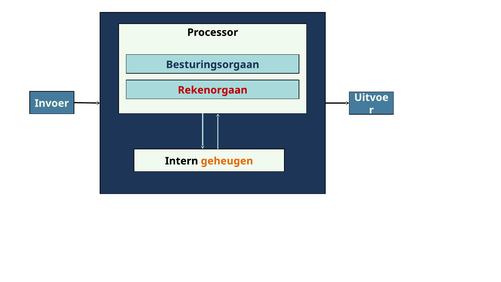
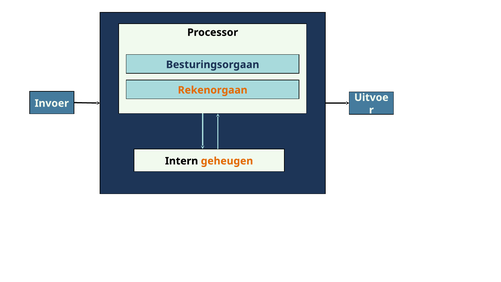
Rekenorgaan colour: red -> orange (213, 90)
